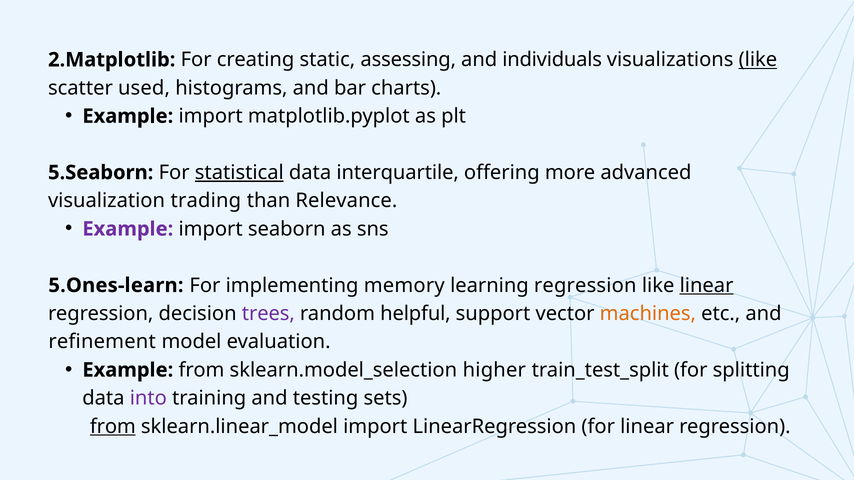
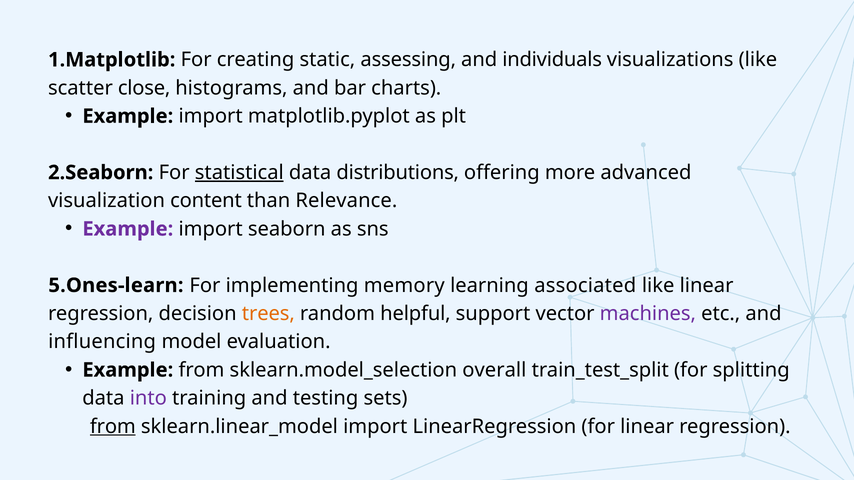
2.Matplotlib: 2.Matplotlib -> 1.Matplotlib (112, 60)
like underline: present -> none (758, 60)
used: used -> close (144, 88)
5.Seaborn: 5.Seaborn -> 2.Seaborn (101, 173)
interquartile: interquartile -> distributions (398, 173)
trading: trading -> content (206, 201)
learning regression: regression -> associated (585, 286)
linear underline: present -> none (707, 286)
trees colour: purple -> orange (268, 314)
machines colour: orange -> purple (648, 314)
refinement: refinement -> influencing (102, 342)
higher: higher -> overall (494, 370)
